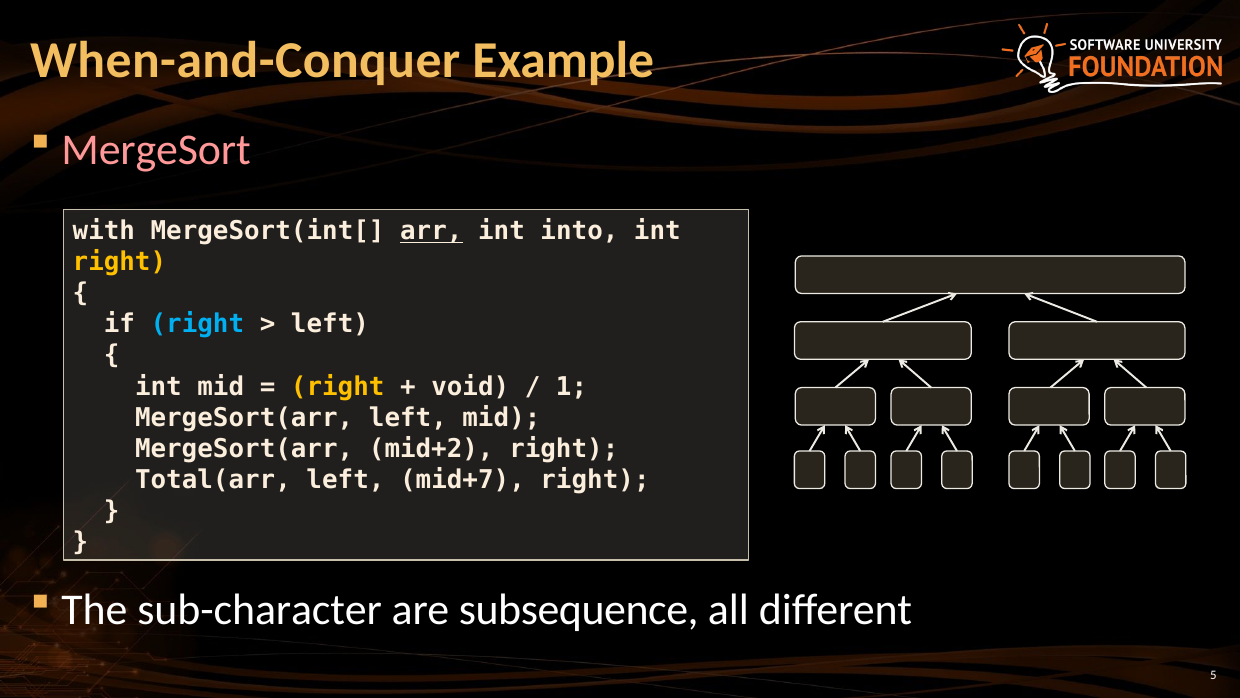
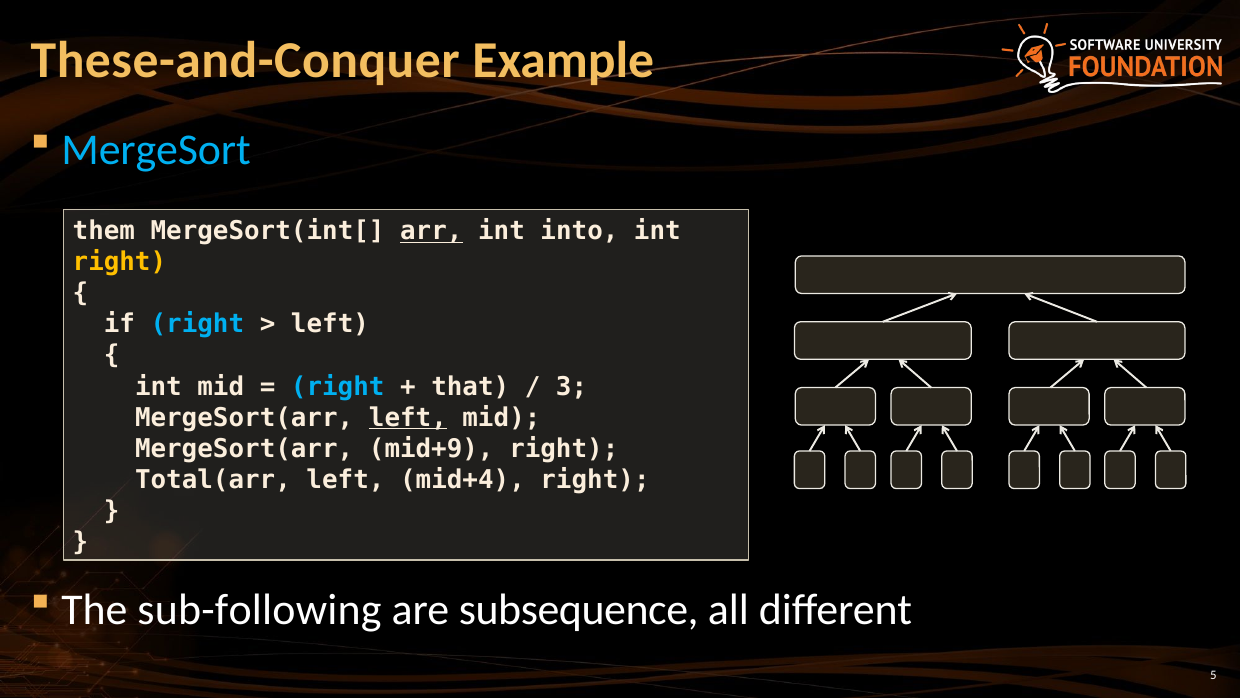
When-and-Conquer: When-and-Conquer -> These-and-Conquer (245, 60)
MergeSort colour: pink -> light blue (156, 150)
with: with -> them (104, 231)
right colour: yellow -> light blue (338, 386)
void: void -> that (470, 386)
1: 1 -> 3 (572, 386)
left underline: none -> present (408, 417)
mid+2: mid+2 -> mid+9 (431, 448)
mid+7: mid+7 -> mid+4 (462, 479)
sub-character: sub-character -> sub-following (260, 610)
